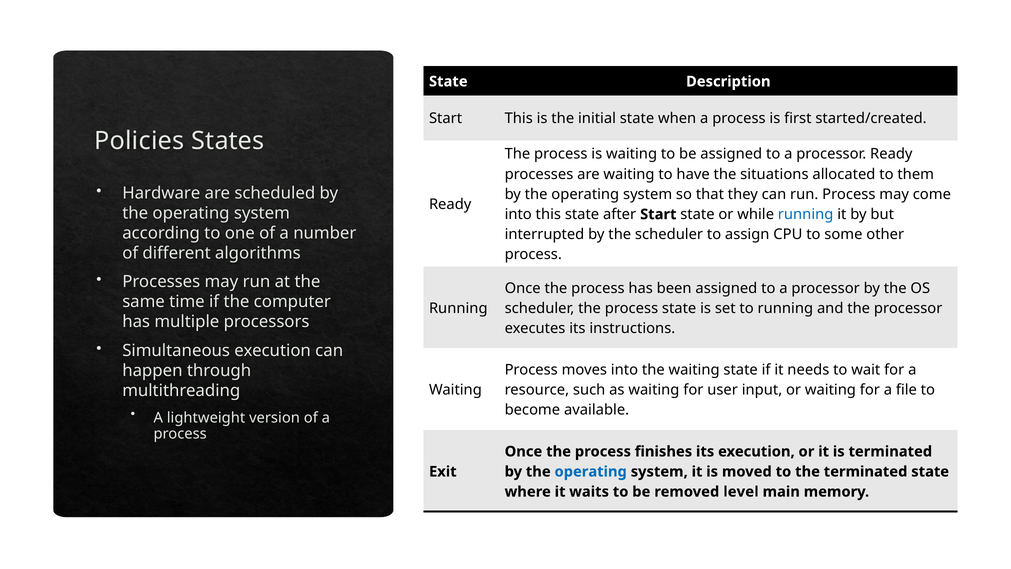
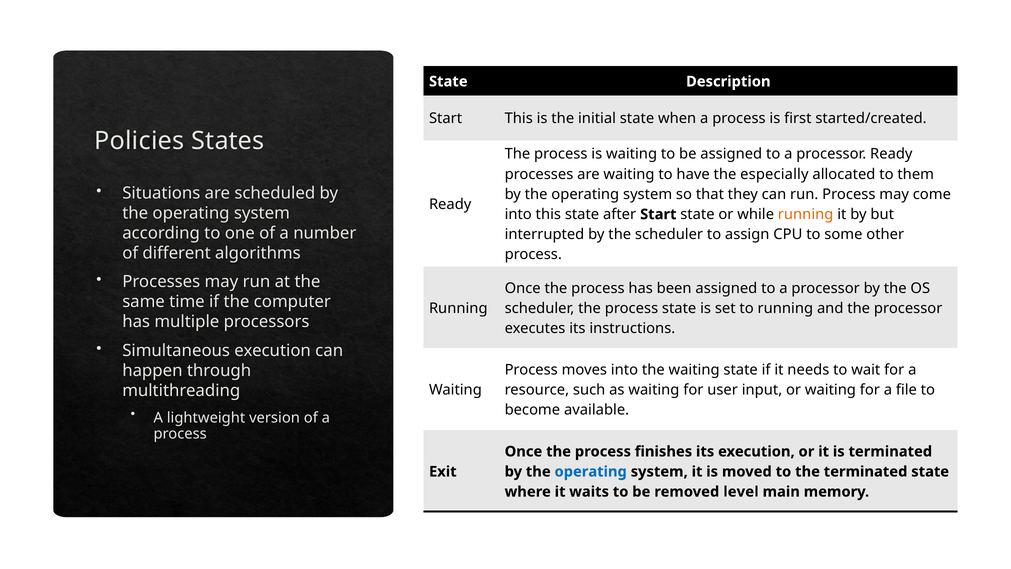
situations: situations -> especially (774, 174)
Hardware: Hardware -> Situations (161, 193)
running colour: blue -> orange (806, 214)
